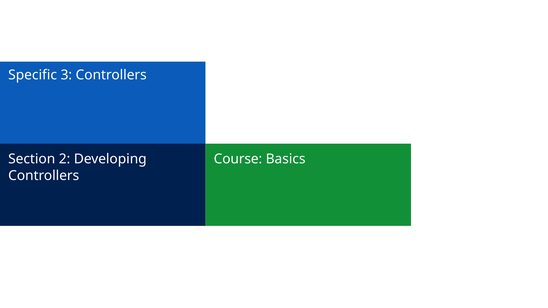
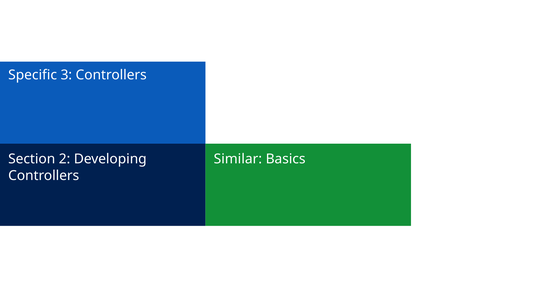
Course: Course -> Similar (238, 159)
